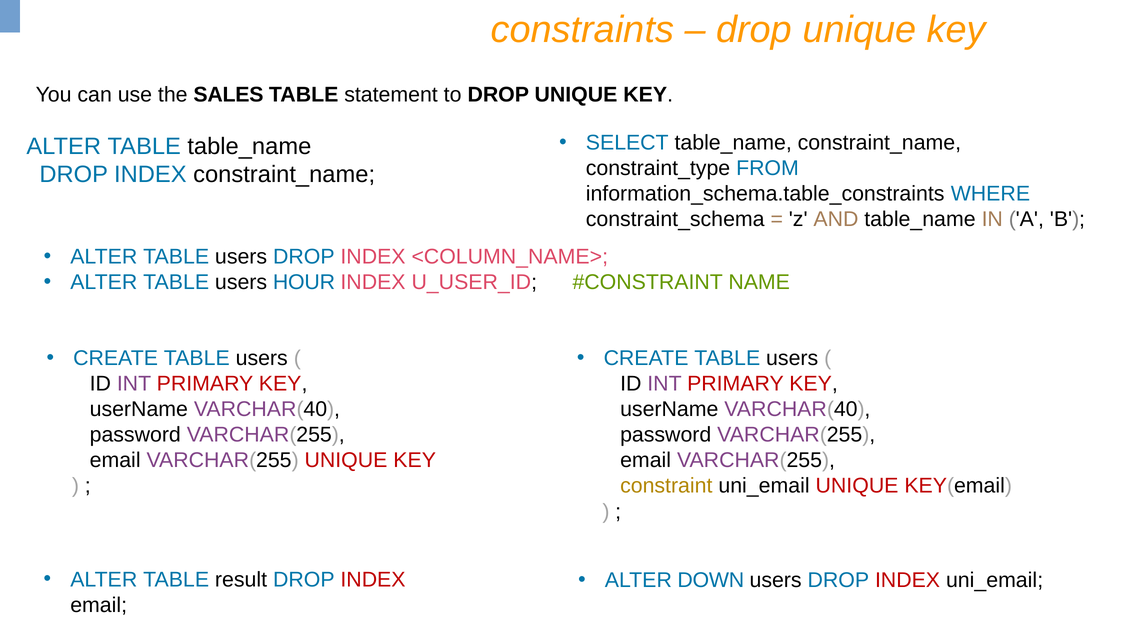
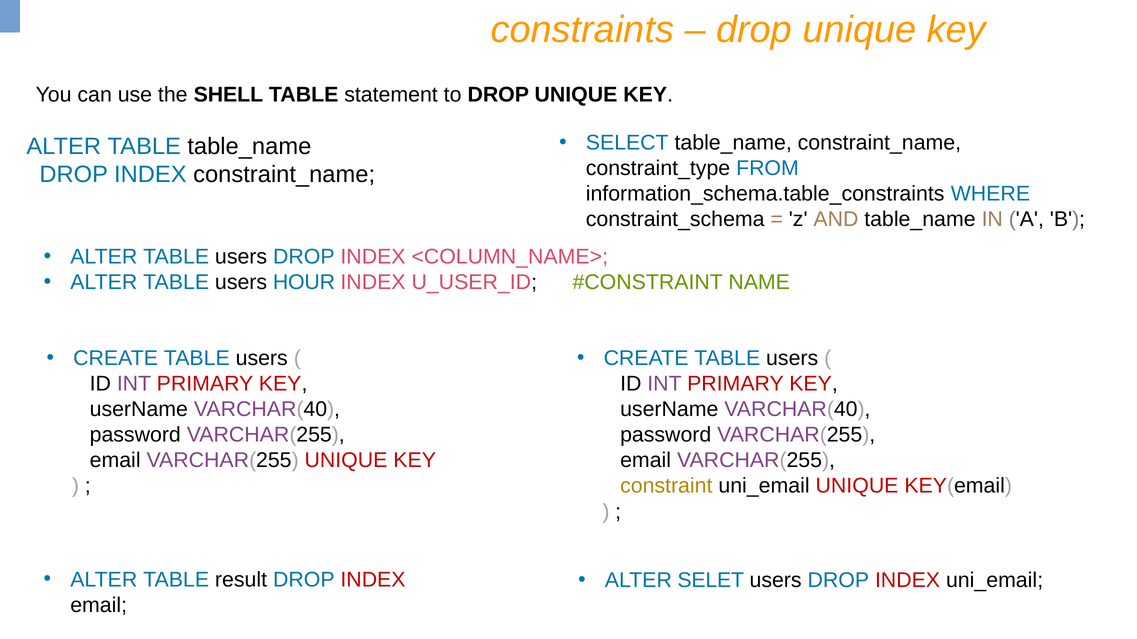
SALES: SALES -> SHELL (228, 95)
DOWN: DOWN -> SELET (711, 581)
